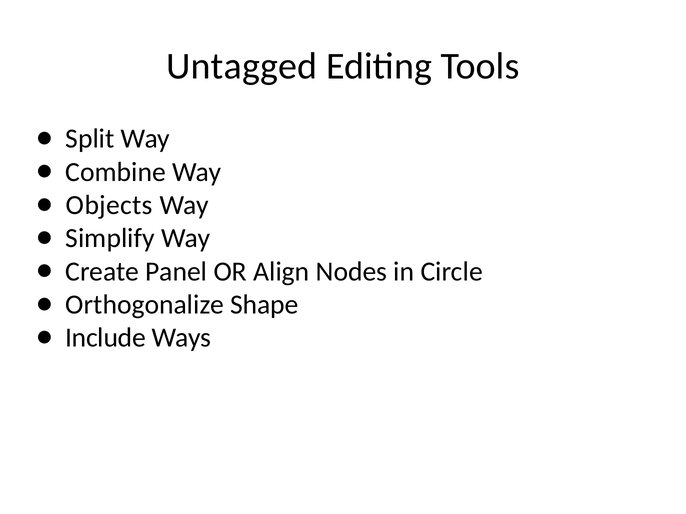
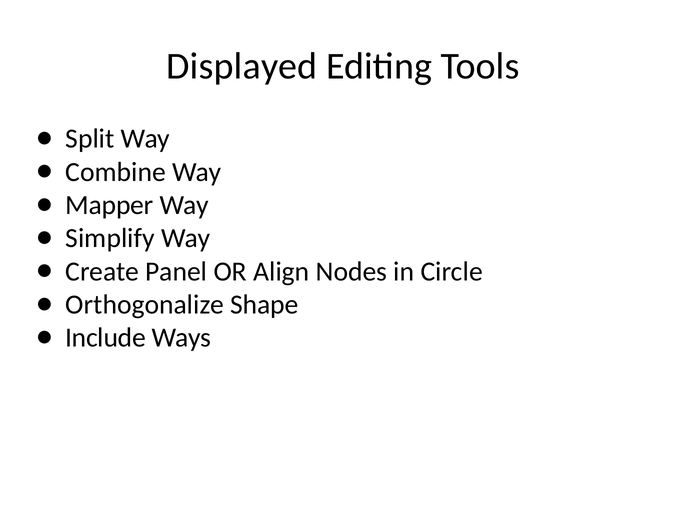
Untagged: Untagged -> Displayed (242, 66)
Objects: Objects -> Mapper (109, 205)
